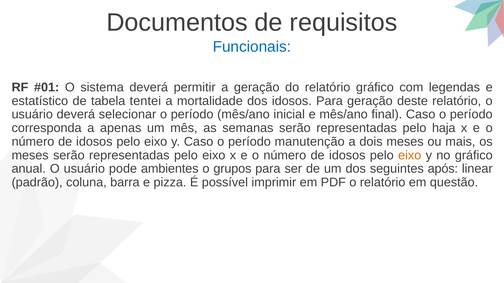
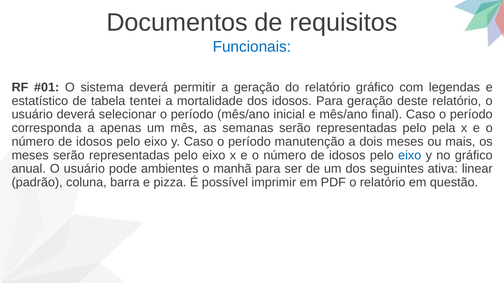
haja: haja -> pela (444, 128)
eixo colour: orange -> blue (410, 156)
grupos: grupos -> manhã (232, 169)
após: após -> ativa (443, 169)
